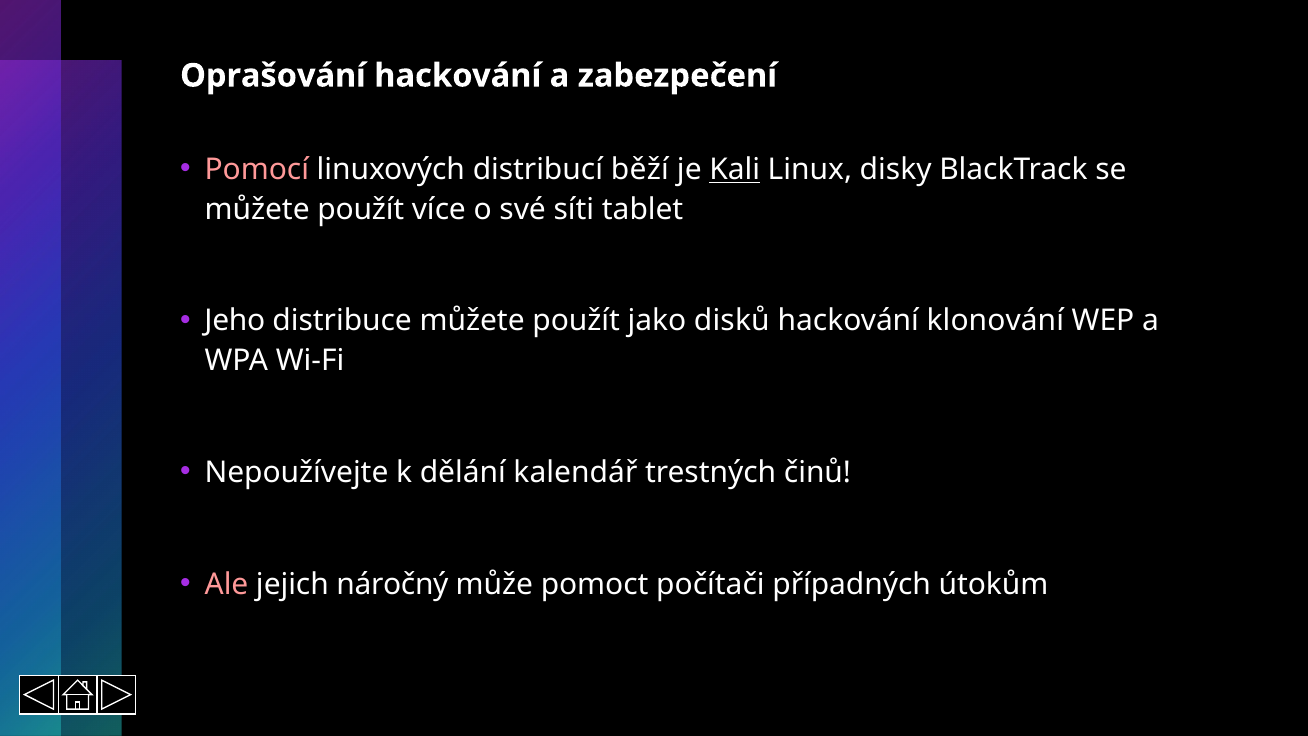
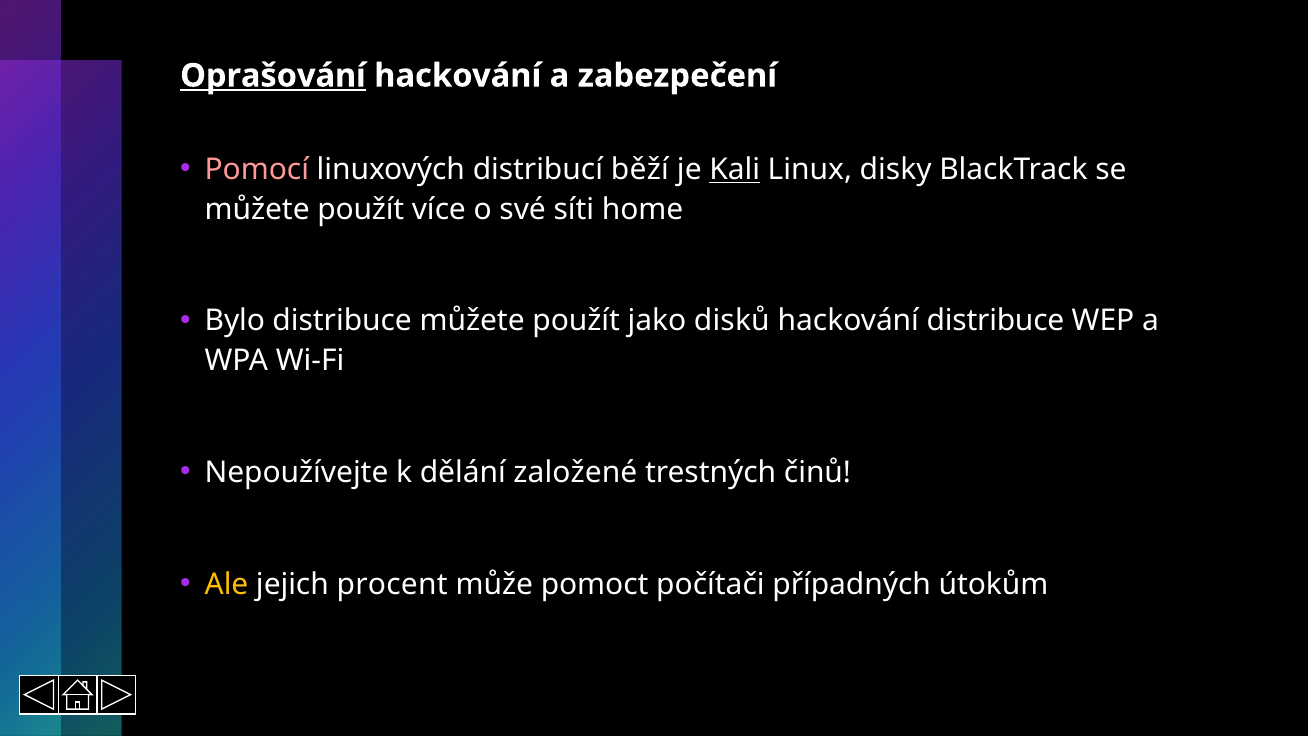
Oprašování underline: none -> present (273, 76)
tablet: tablet -> home (643, 209)
Jeho: Jeho -> Bylo (235, 321)
hackování klonování: klonování -> distribuce (996, 321)
kalendář: kalendář -> založené (575, 472)
Ale colour: pink -> yellow (227, 584)
náročný: náročný -> procent (392, 584)
